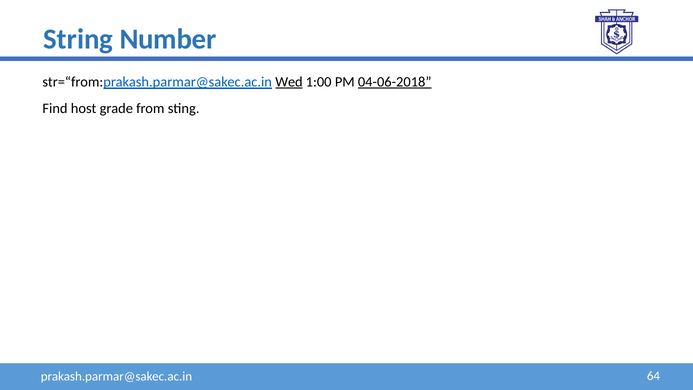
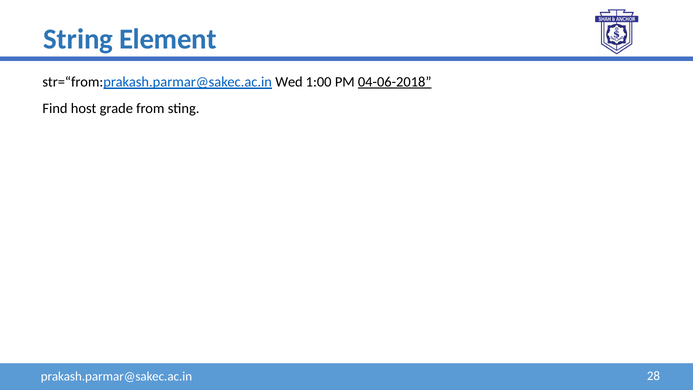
Number: Number -> Element (168, 39)
Wed underline: present -> none (289, 82)
64: 64 -> 28 (653, 376)
